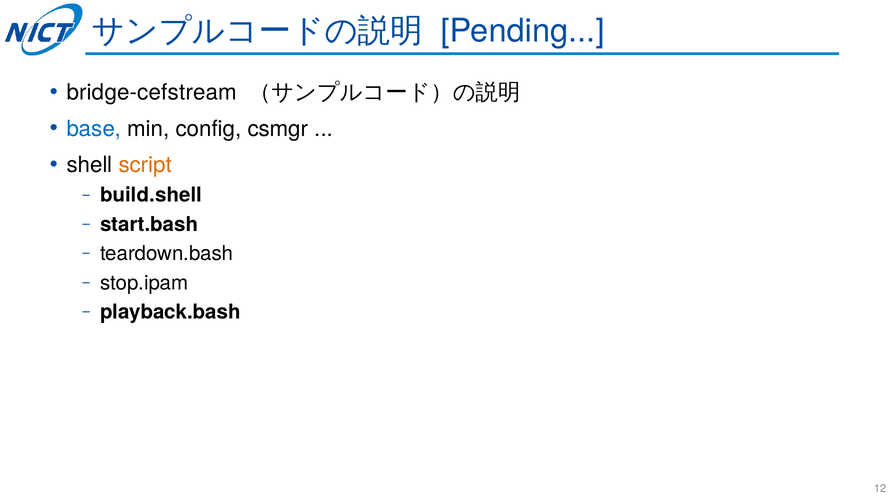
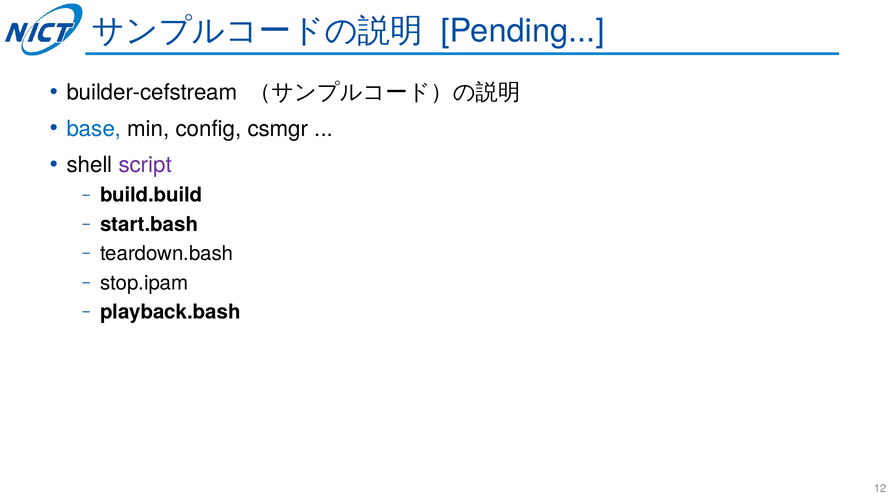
bridge-cefstream: bridge-cefstream -> builder-cefstream (152, 92)
script colour: orange -> purple (145, 165)
build.shell: build.shell -> build.build (151, 195)
